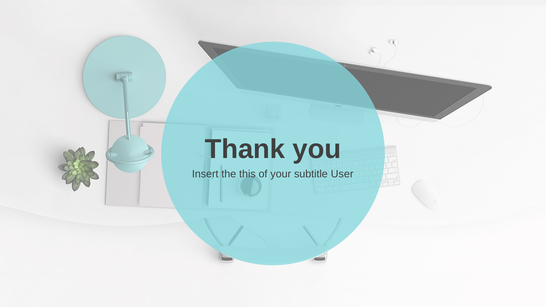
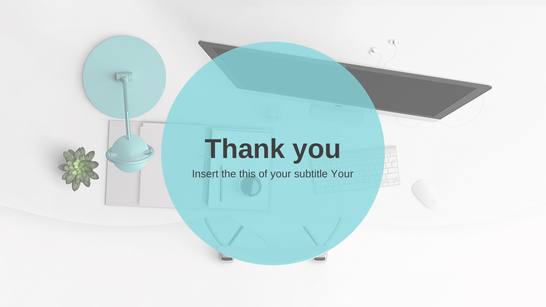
subtitle User: User -> Your (342, 174)
